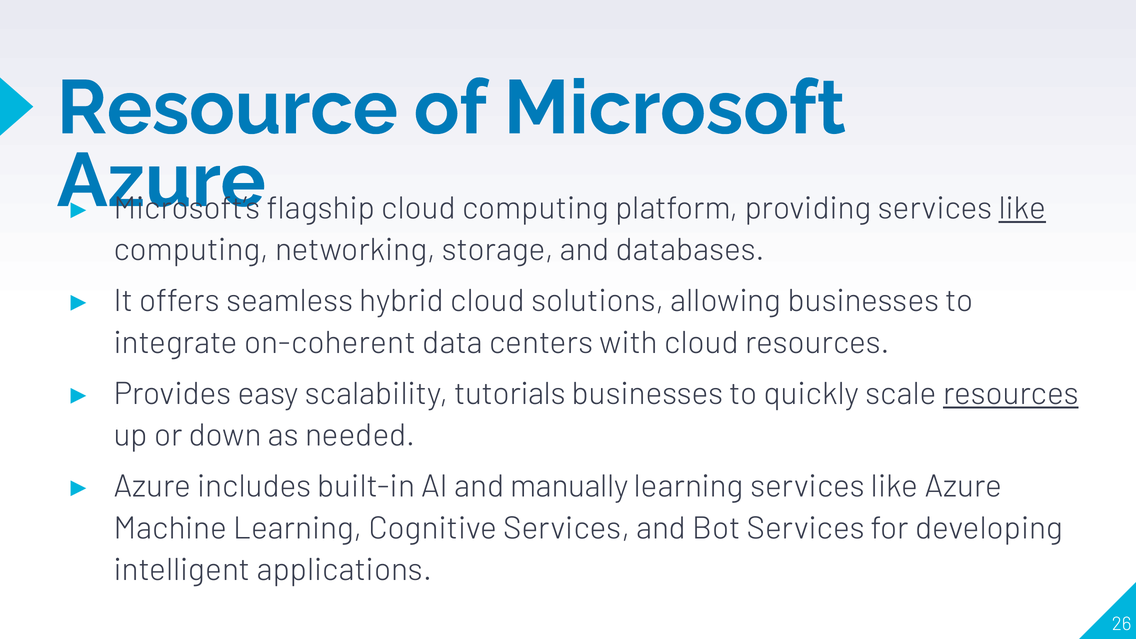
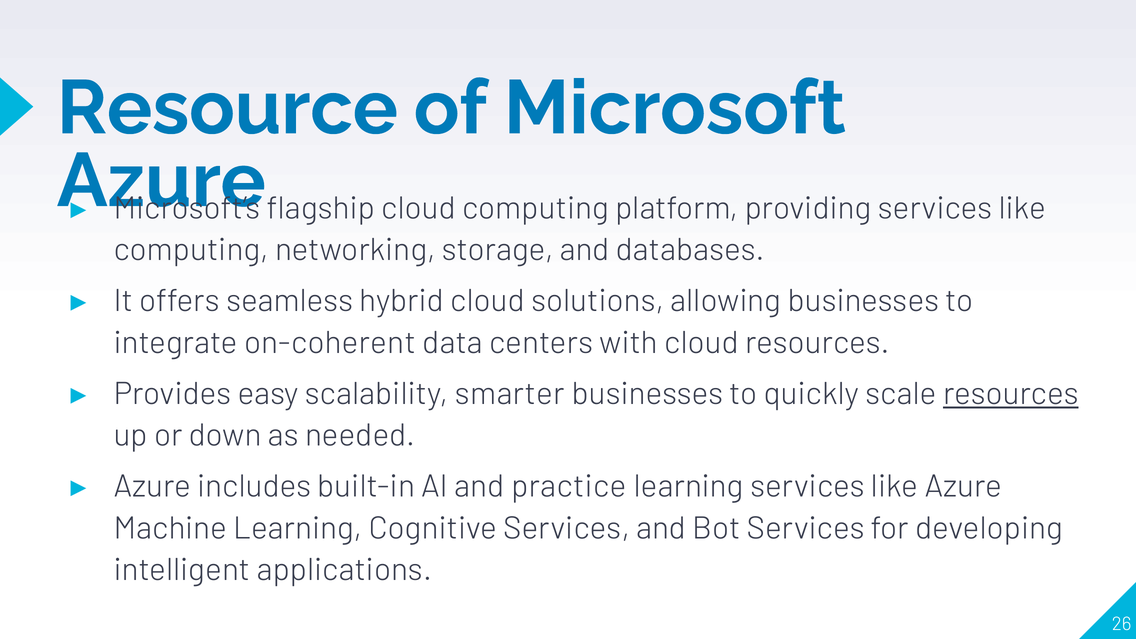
like underline: present -> none (1022, 208)
tutorials: tutorials -> smarter (510, 394)
manually: manually -> practice (569, 487)
